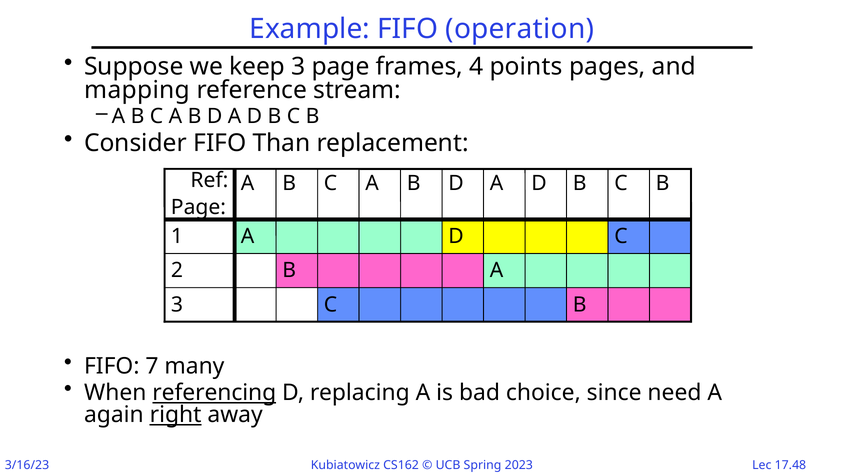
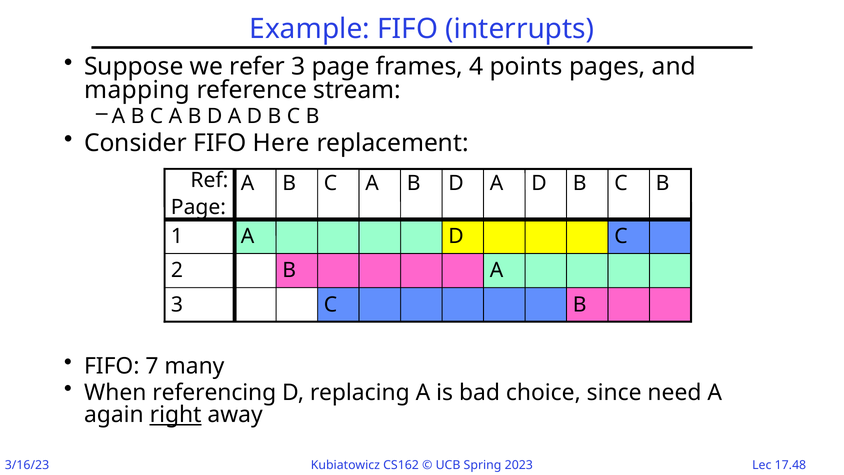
operation: operation -> interrupts (520, 29)
keep: keep -> refer (257, 67)
Than: Than -> Here (281, 143)
referencing underline: present -> none (214, 393)
